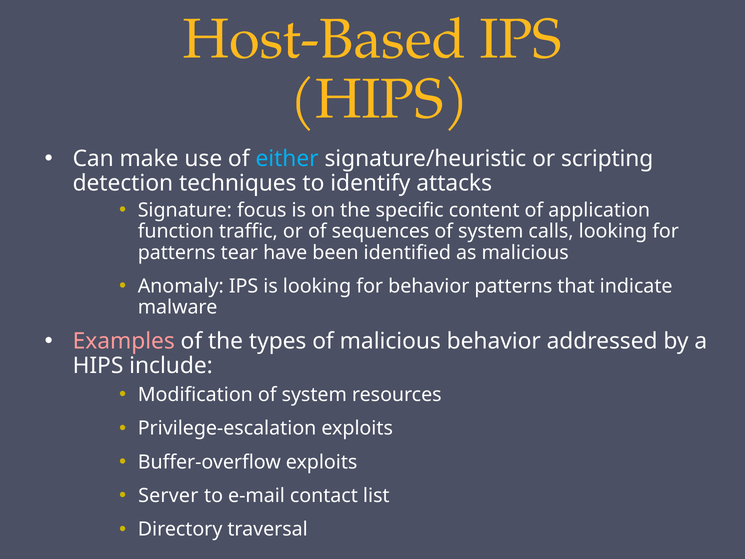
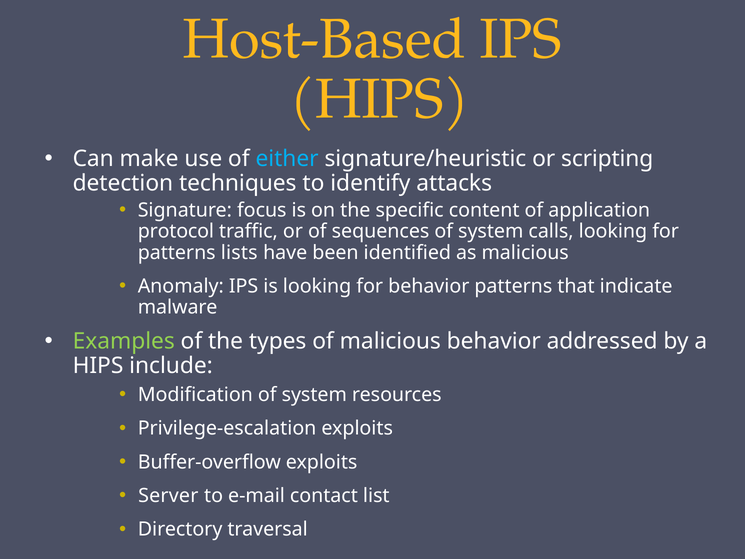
function: function -> protocol (176, 231)
tear: tear -> lists (239, 252)
Examples colour: pink -> light green (124, 341)
